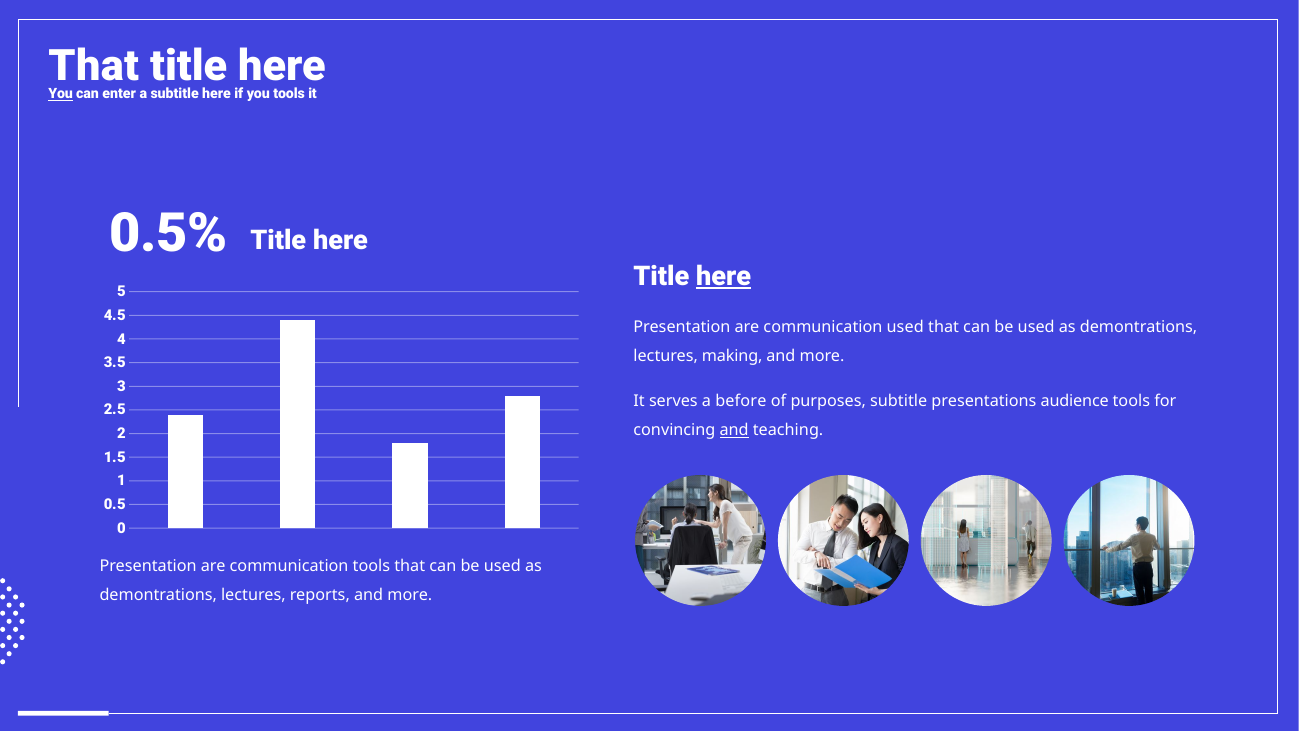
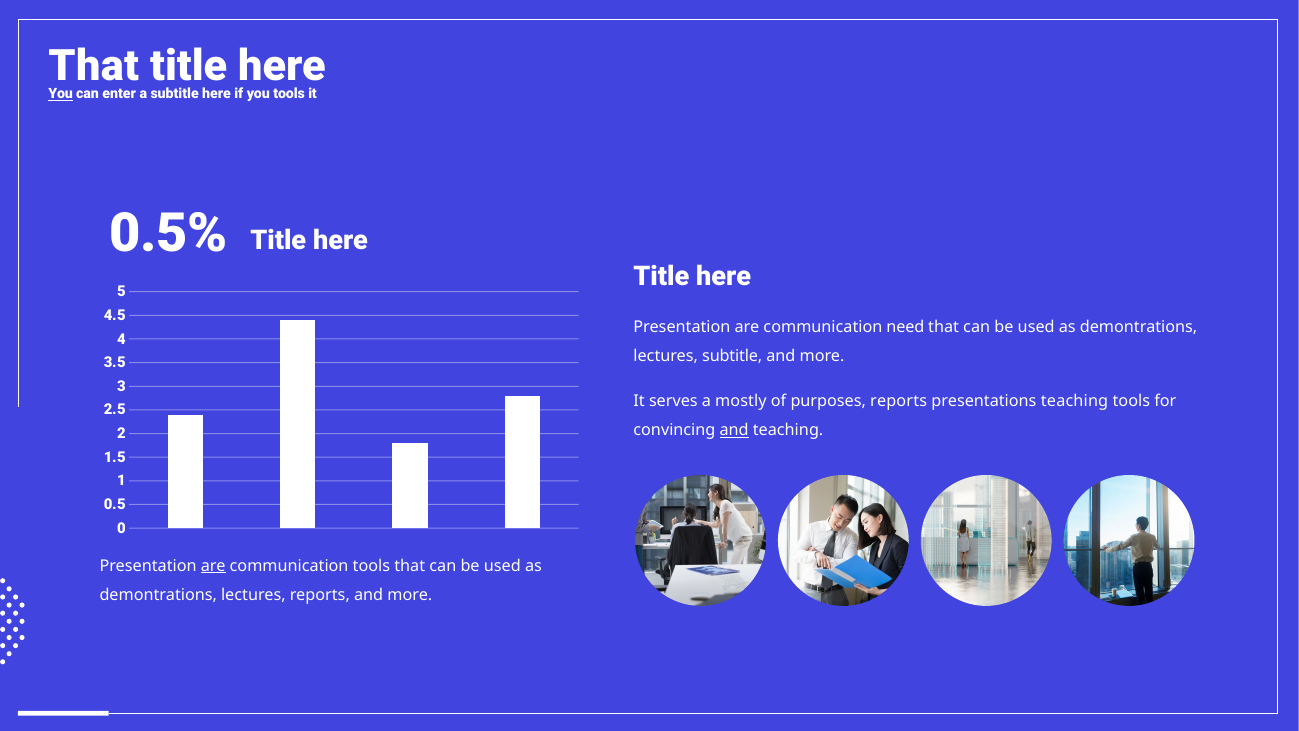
here underline: present -> none (724, 276)
communication used: used -> need (905, 327)
lectures making: making -> subtitle (732, 356)
before: before -> mostly (741, 401)
purposes subtitle: subtitle -> reports (899, 401)
presentations audience: audience -> teaching (1075, 401)
are underline: none -> present (213, 566)
